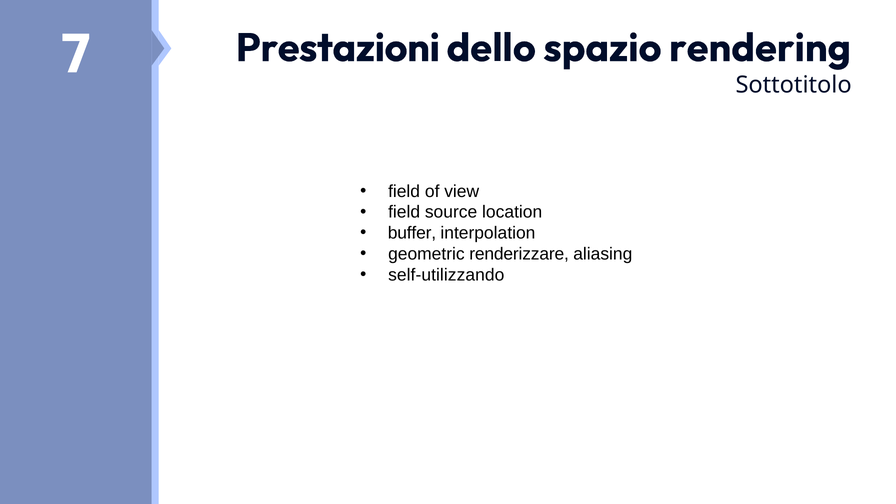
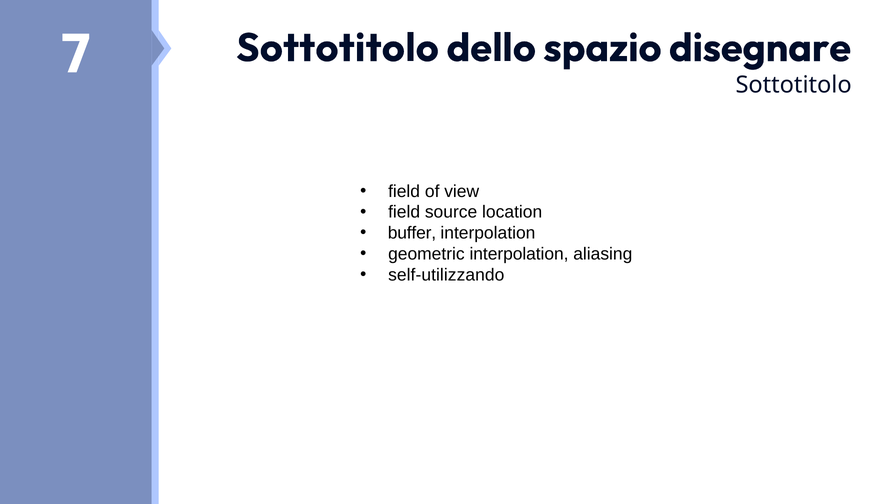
Prestazioni: Prestazioni -> Sottotitolo (338, 48)
rendering: rendering -> disegnare (760, 48)
geometric renderizzare: renderizzare -> interpolation (519, 254)
